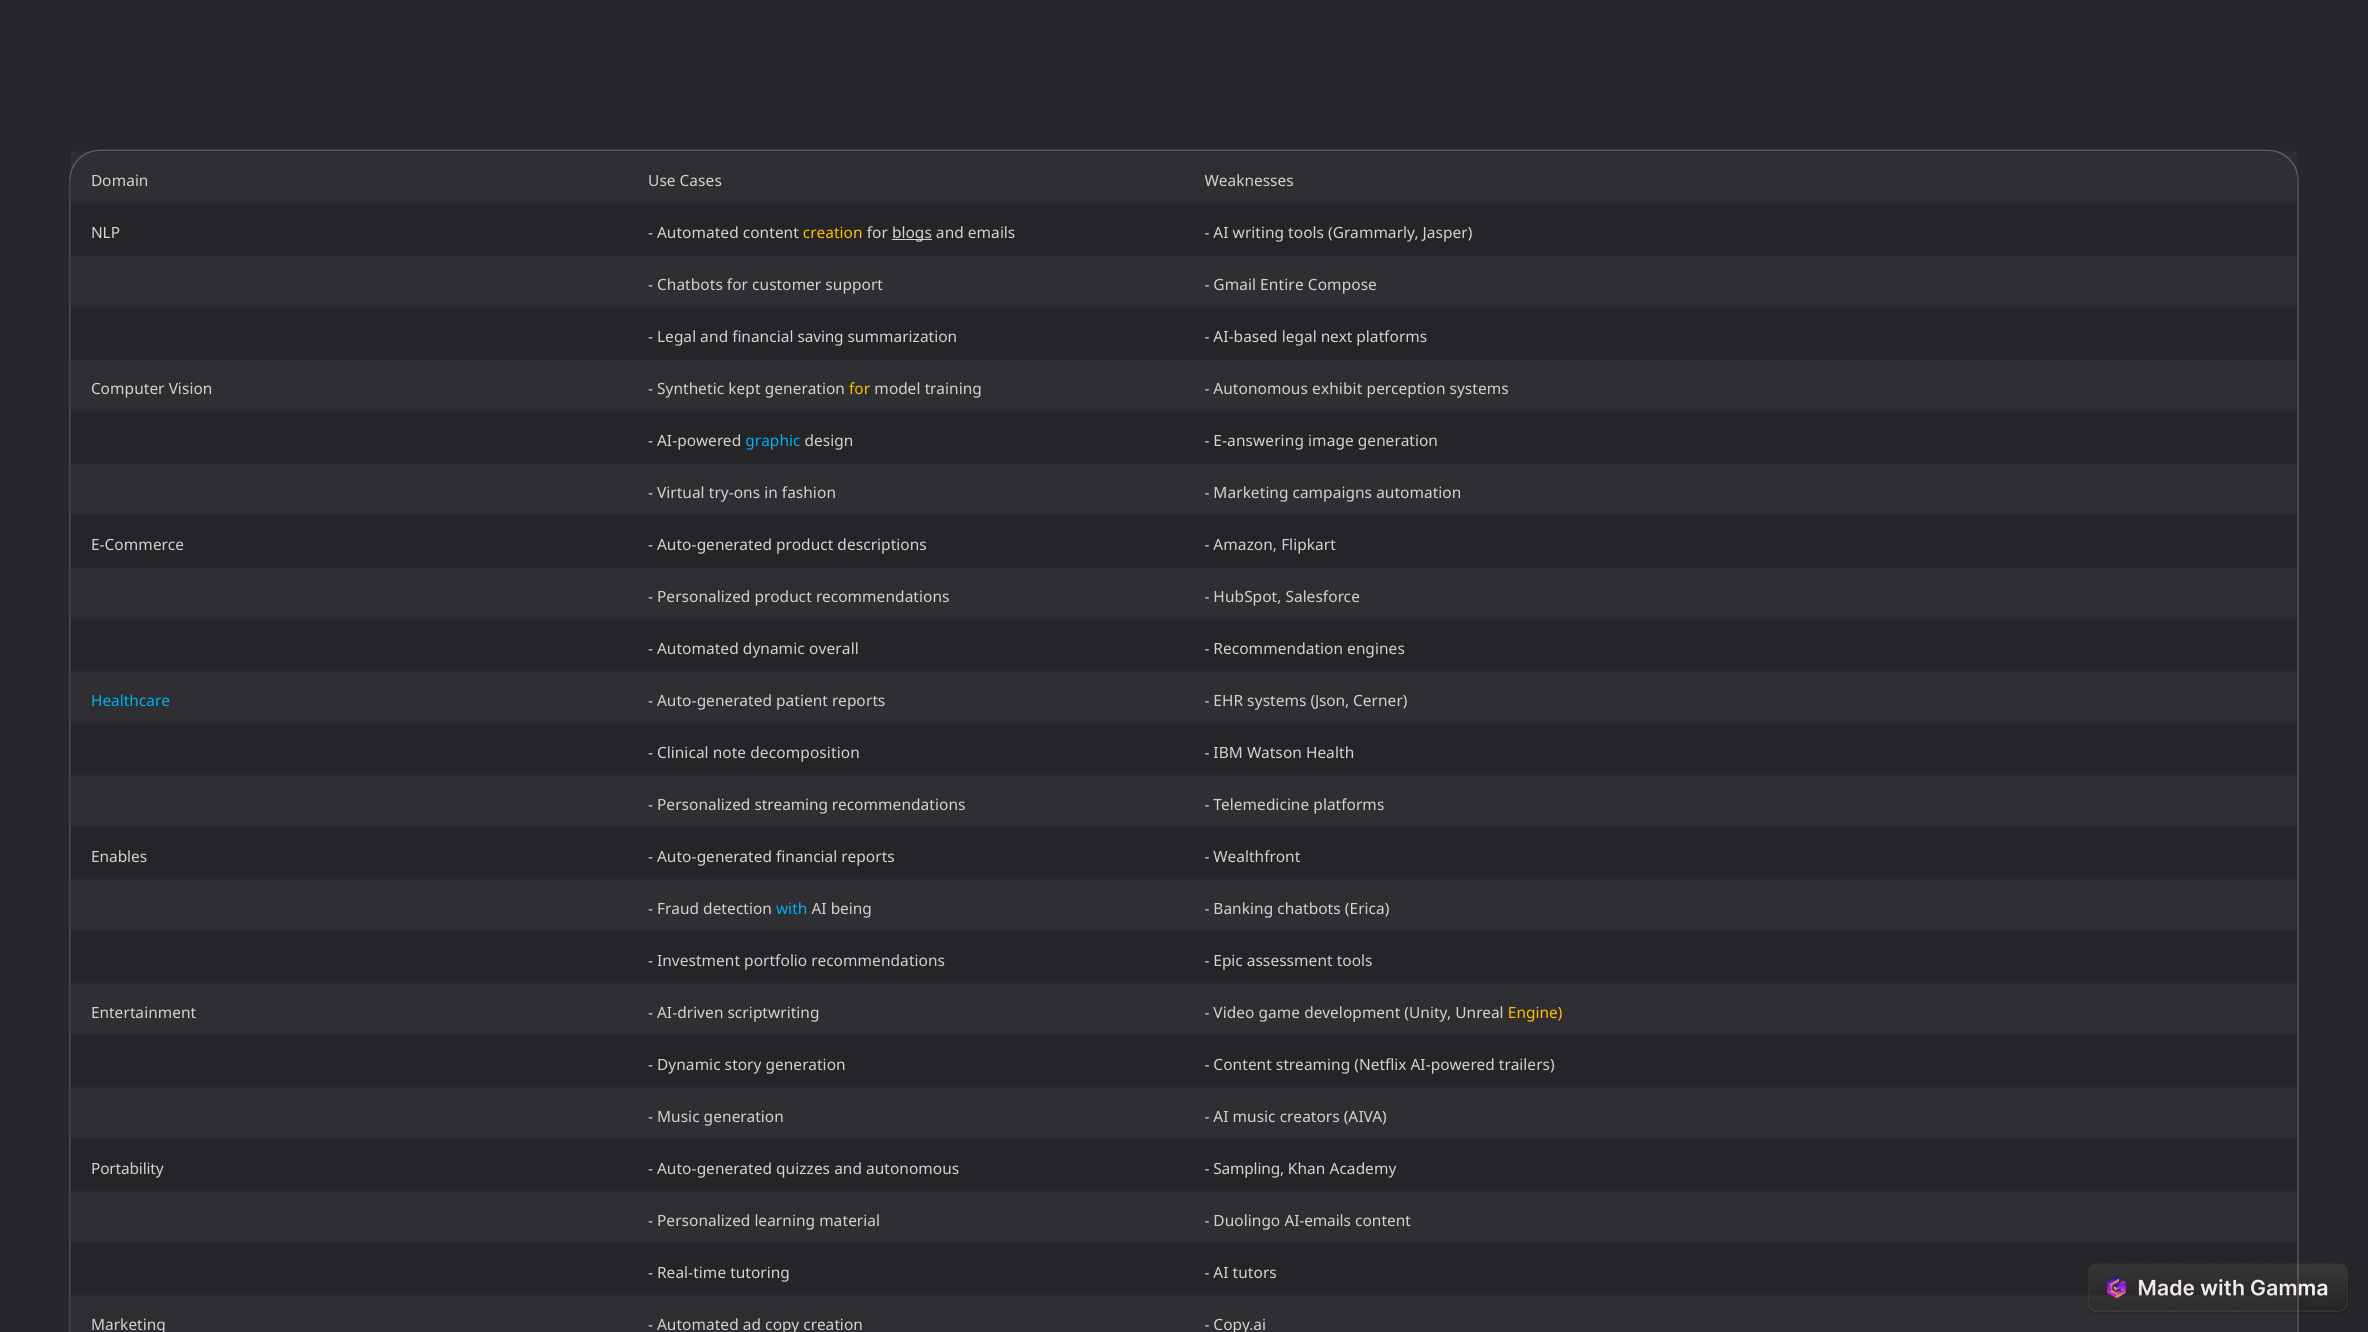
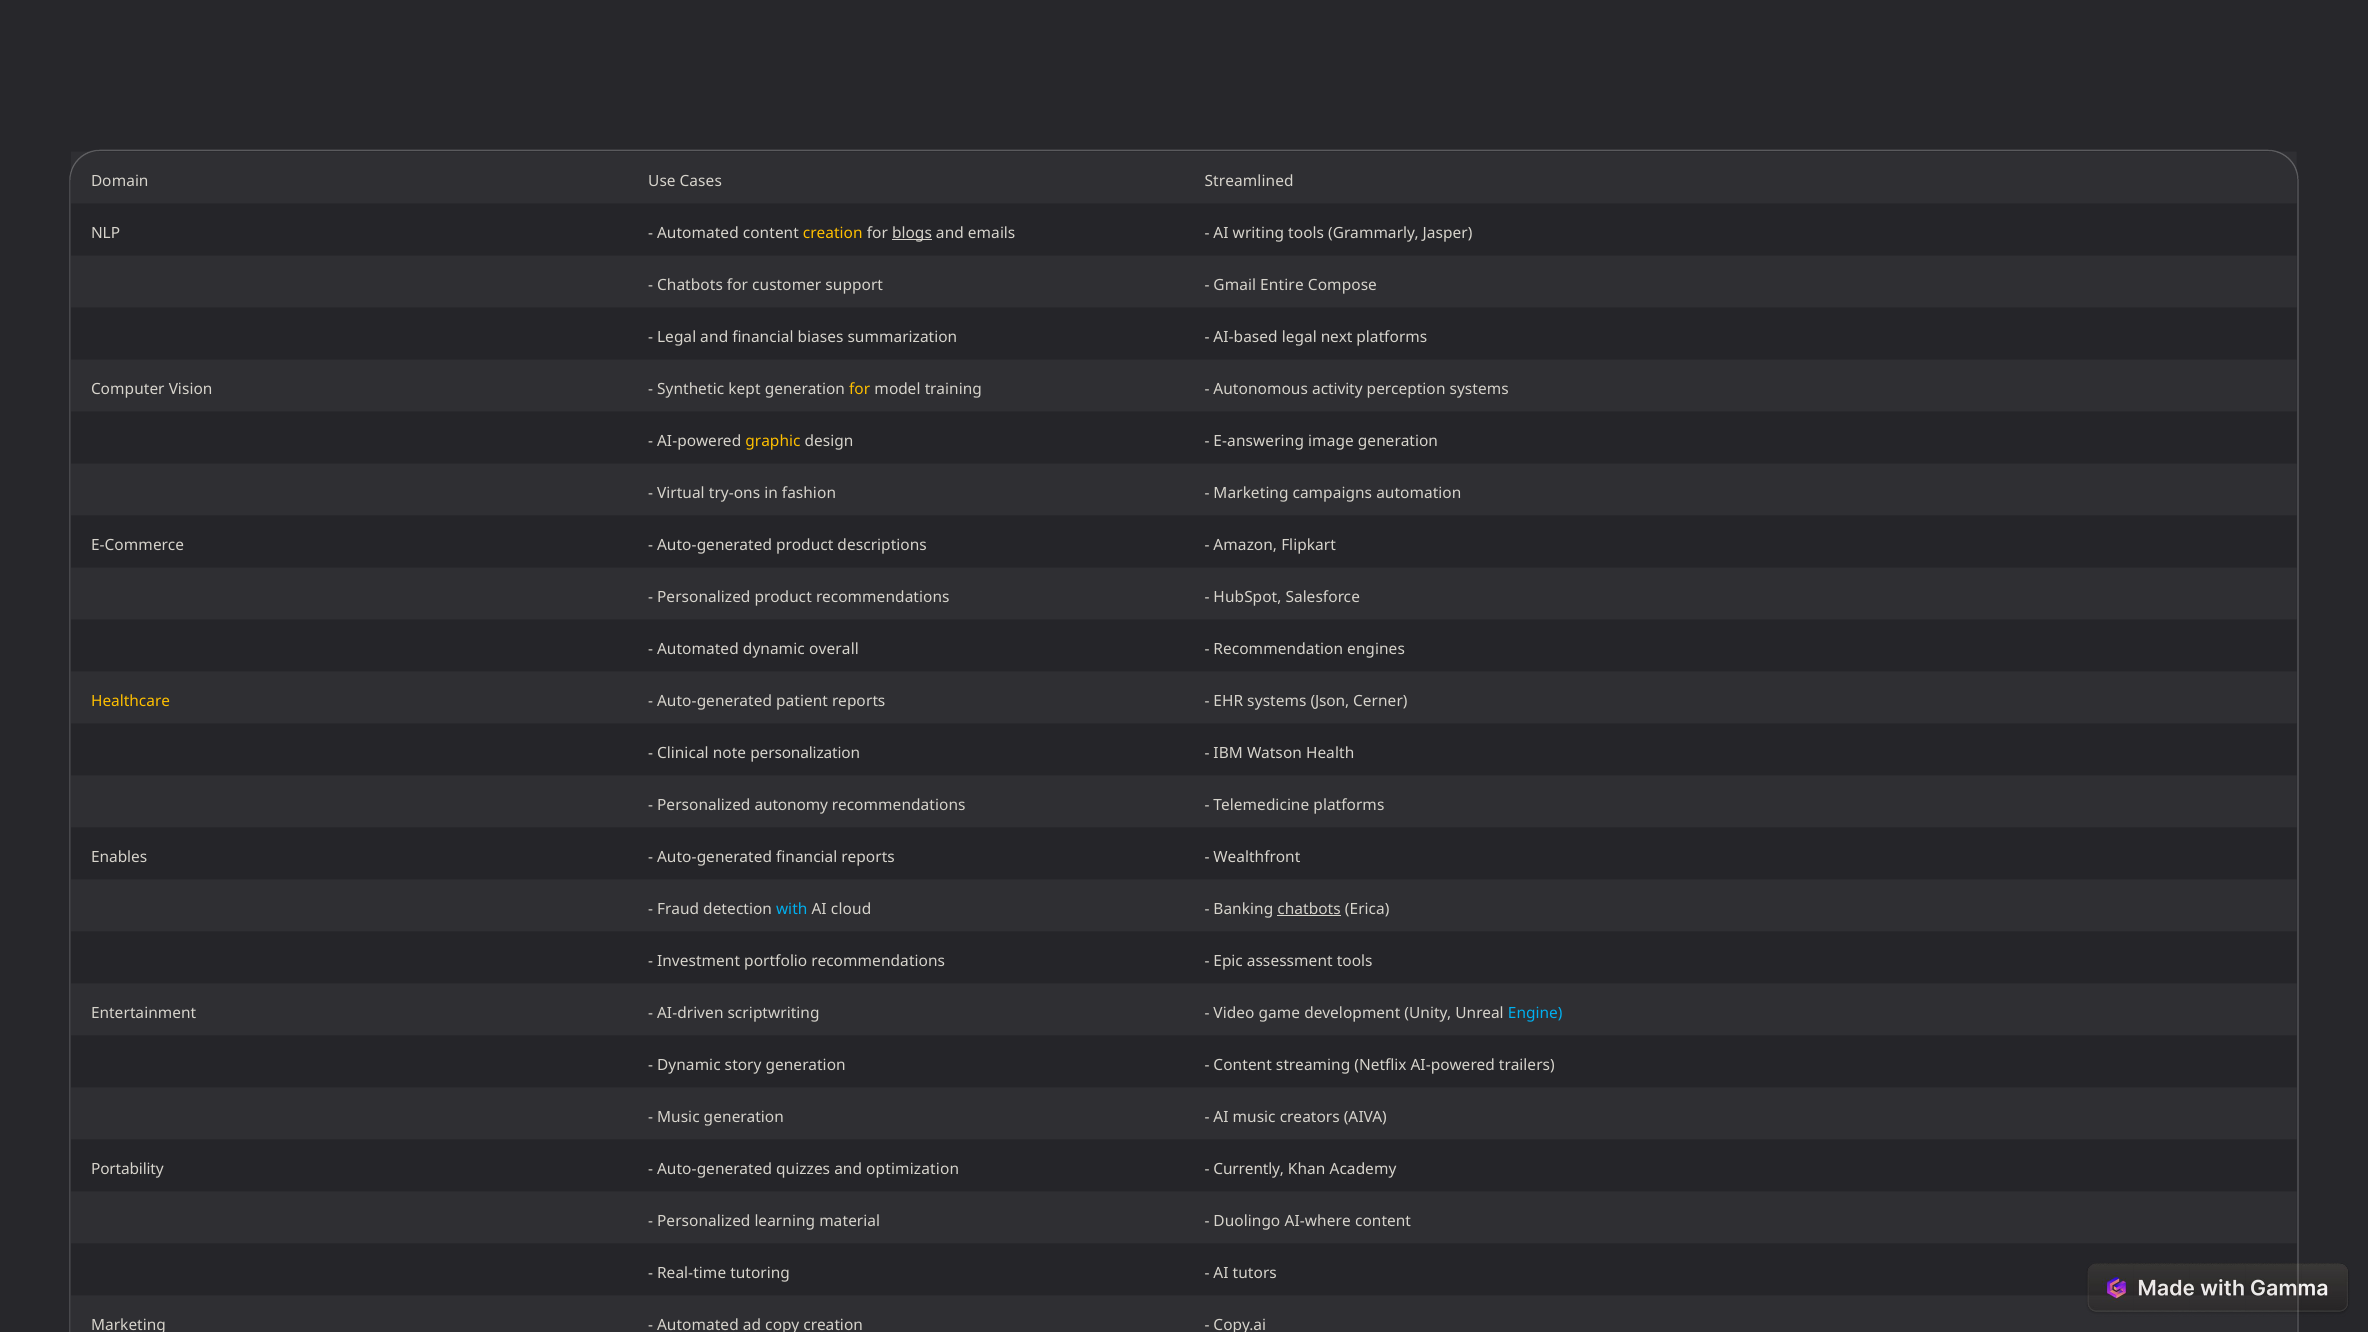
Weaknesses: Weaknesses -> Streamlined (1249, 181)
saving: saving -> biases (821, 337)
exhibit: exhibit -> activity (1337, 389)
graphic colour: light blue -> yellow (773, 441)
Healthcare colour: light blue -> yellow (131, 701)
decomposition: decomposition -> personalization (805, 753)
Personalized streaming: streaming -> autonomy (791, 805)
being: being -> cloud (851, 909)
chatbots underline: none -> present (1309, 909)
Engine colour: yellow -> light blue (1535, 1013)
and autonomous: autonomous -> optimization (913, 1169)
Sampling: Sampling -> Currently (1249, 1169)
AI-emails: AI-emails -> AI-where (1318, 1221)
